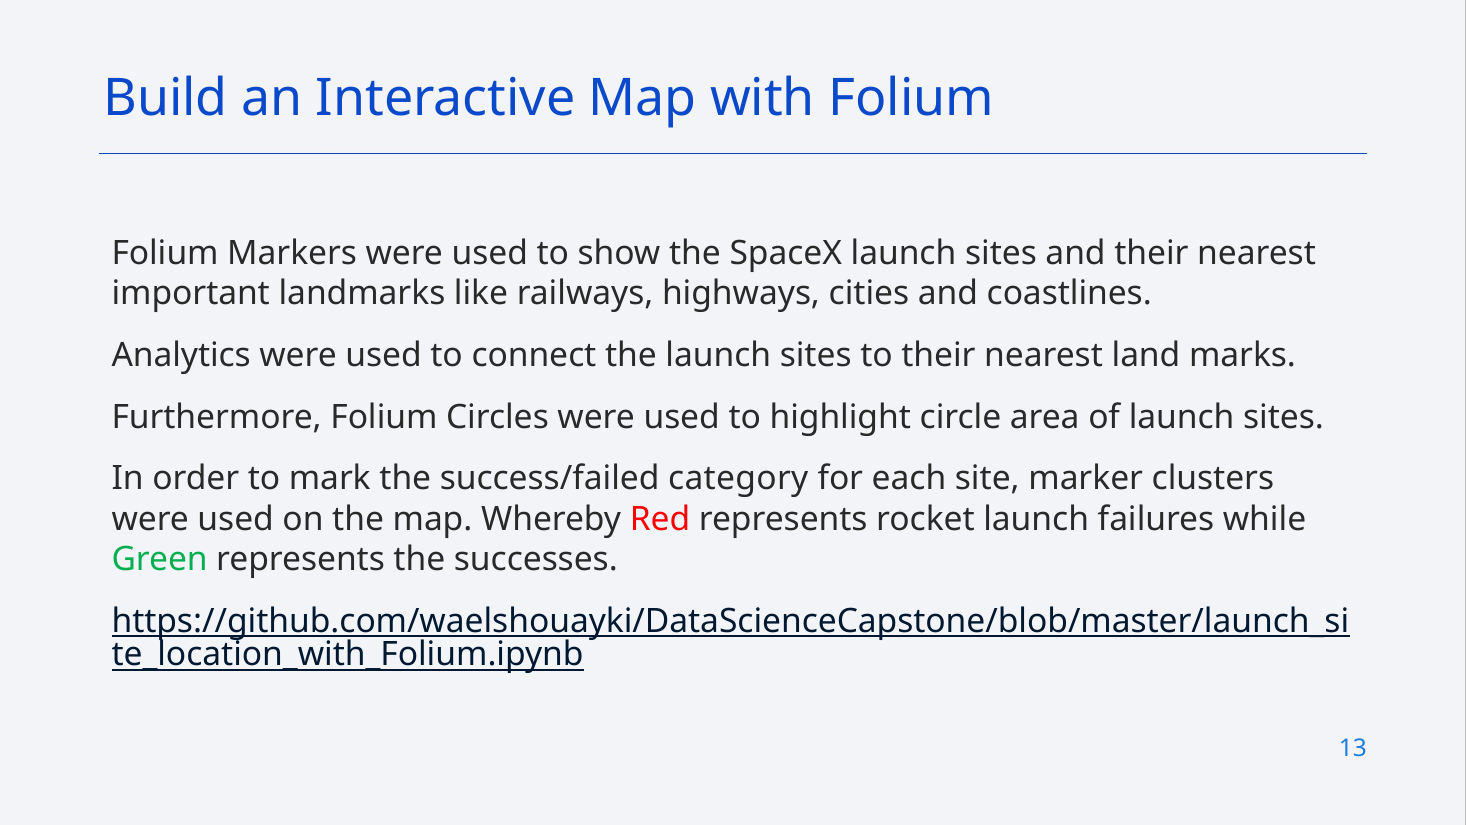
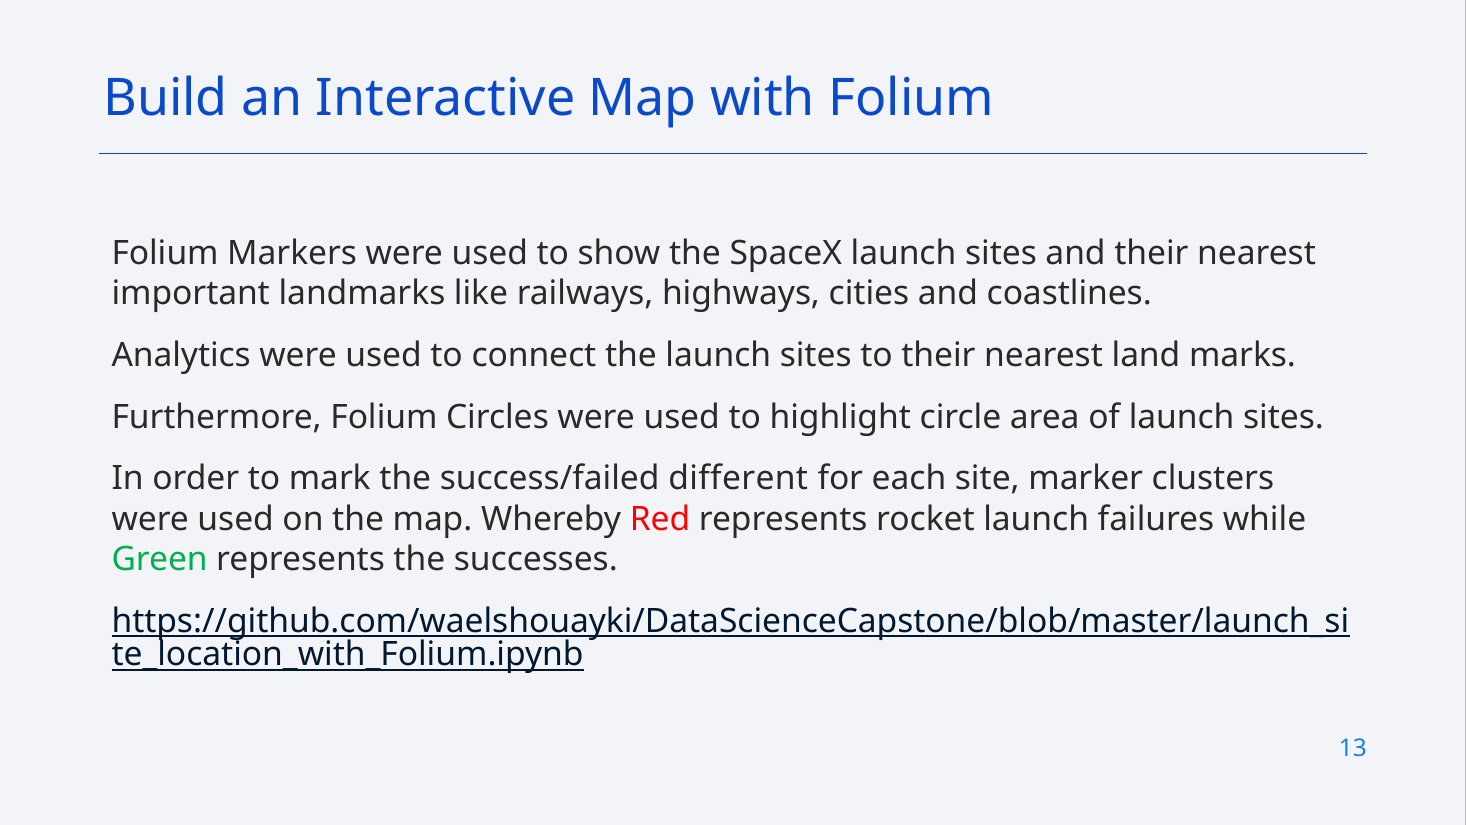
category: category -> different (738, 478)
